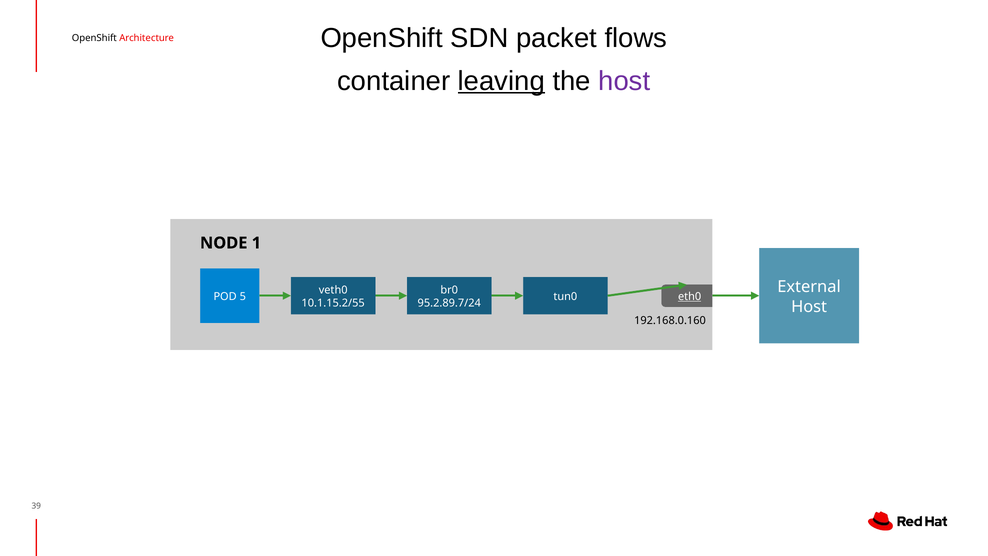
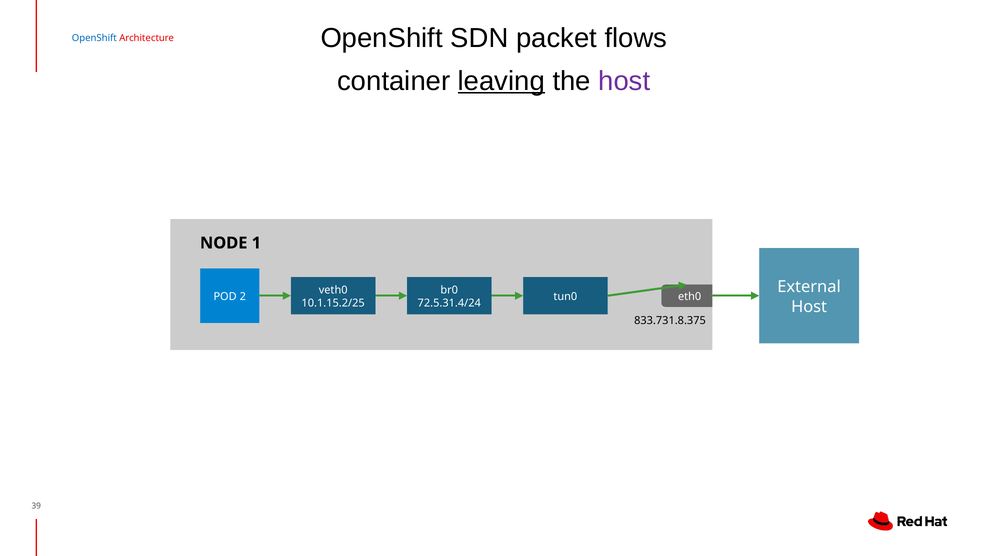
OpenShift colour: black -> blue (94, 38)
5: 5 -> 2 (243, 296)
eth0 underline: present -> none (690, 296)
10.1.15.2/55: 10.1.15.2/55 -> 10.1.15.2/25 (333, 303)
95.2.89.7/24: 95.2.89.7/24 -> 72.5.31.4/24 (449, 303)
192.168.0.160: 192.168.0.160 -> 833.731.8.375 (670, 320)
